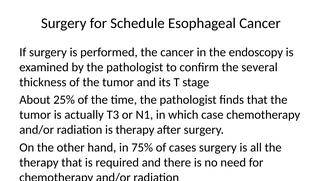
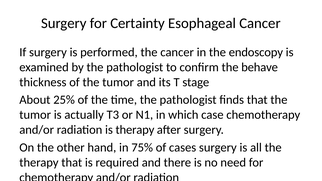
Schedule: Schedule -> Certainty (138, 23)
several: several -> behave (260, 67)
